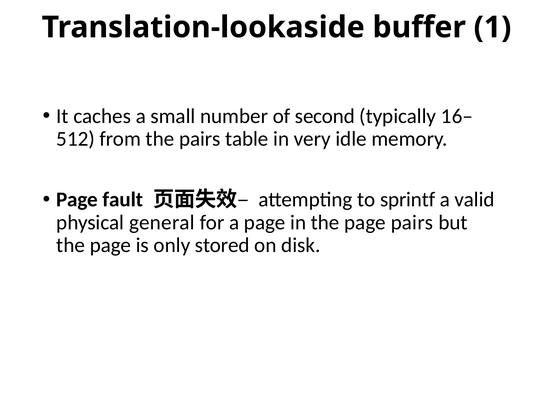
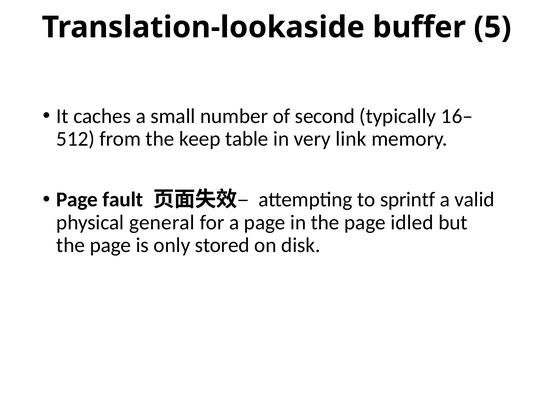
1: 1 -> 5 (493, 27)
the pairs: pairs -> keep (200, 139)
idle: idle -> link (351, 139)
page pairs: pairs -> idled (412, 223)
